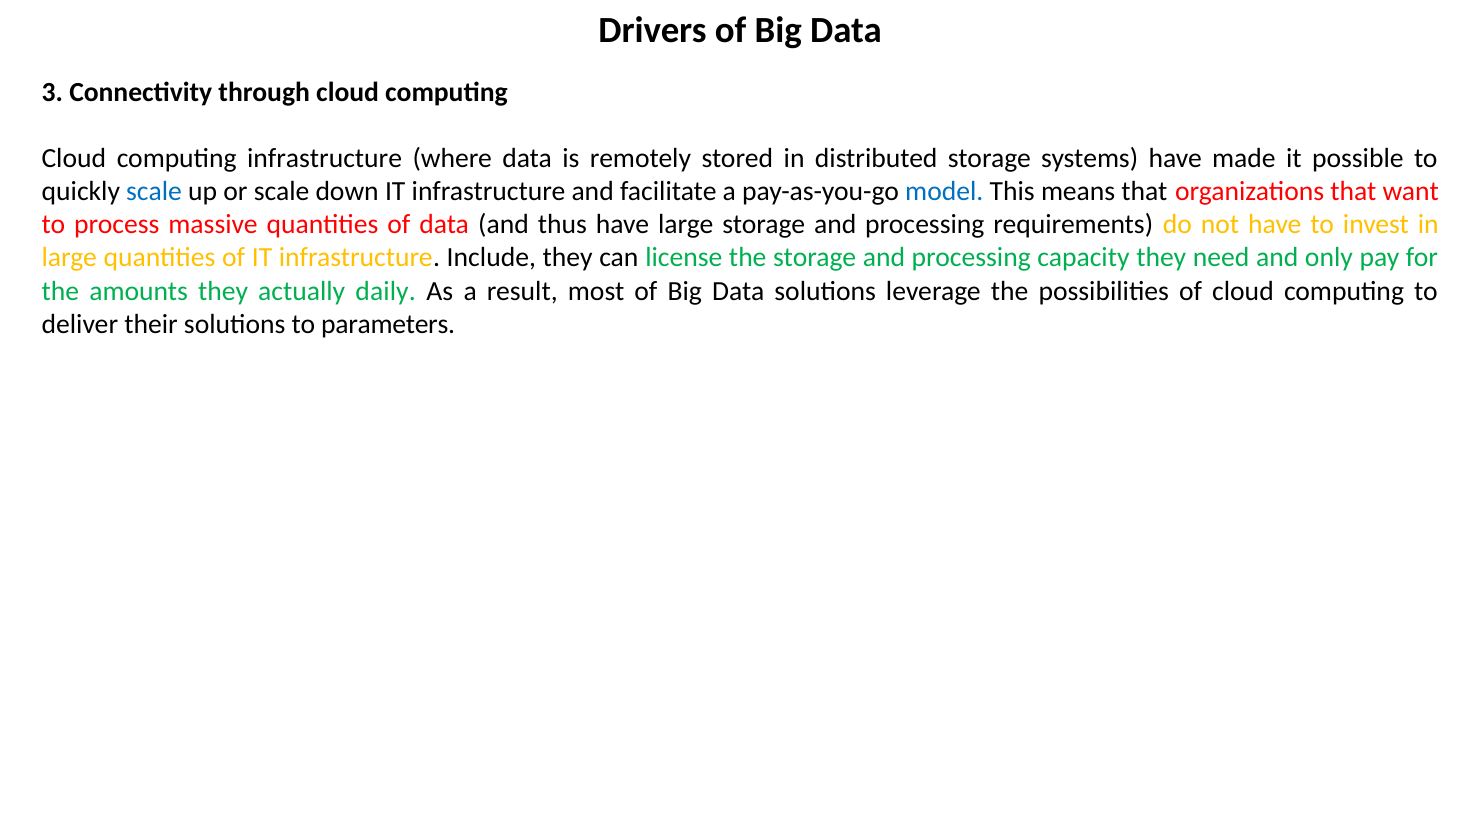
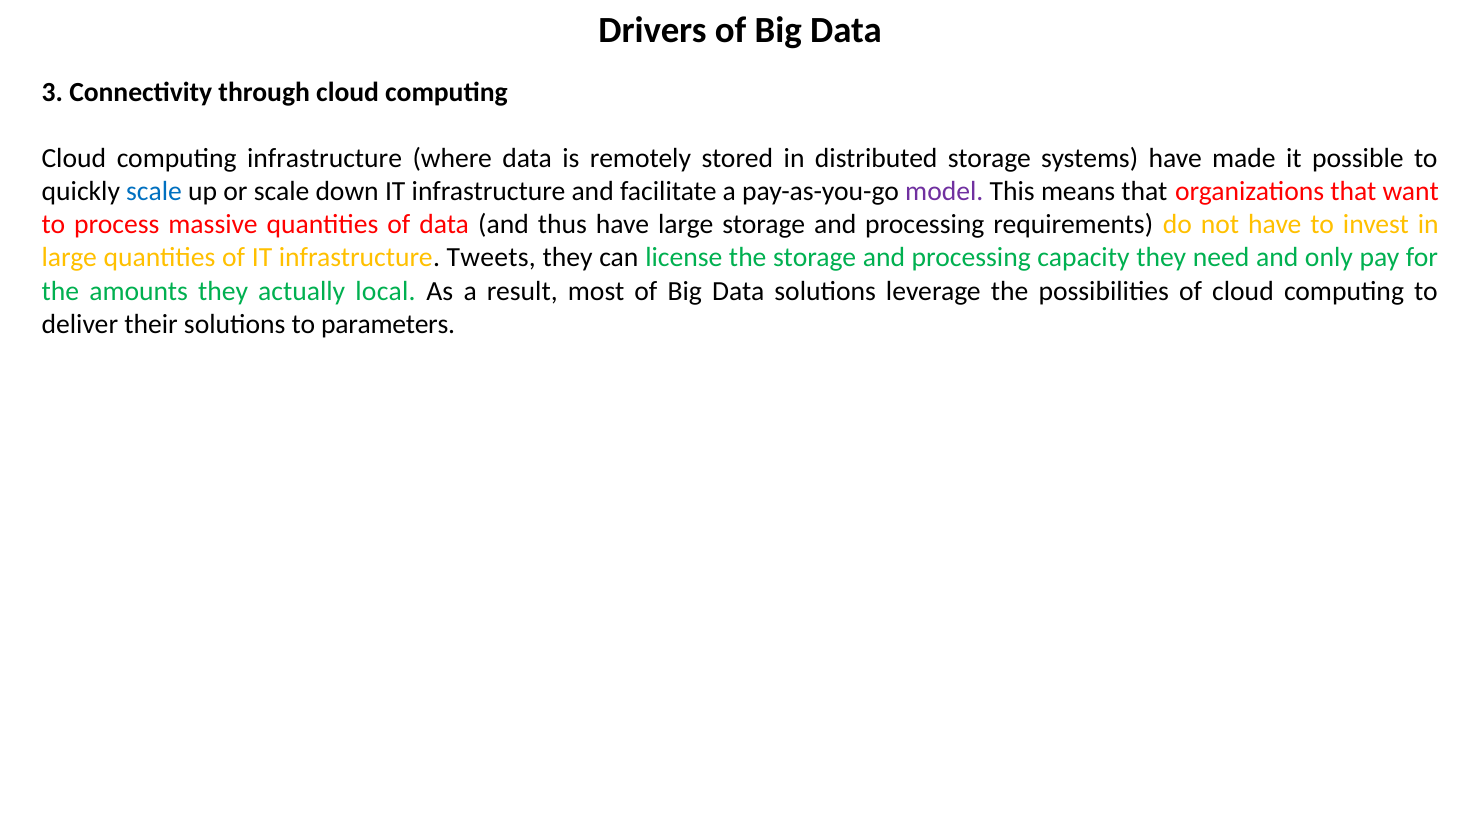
model colour: blue -> purple (944, 192)
Include: Include -> Tweets (491, 258)
daily: daily -> local (386, 291)
